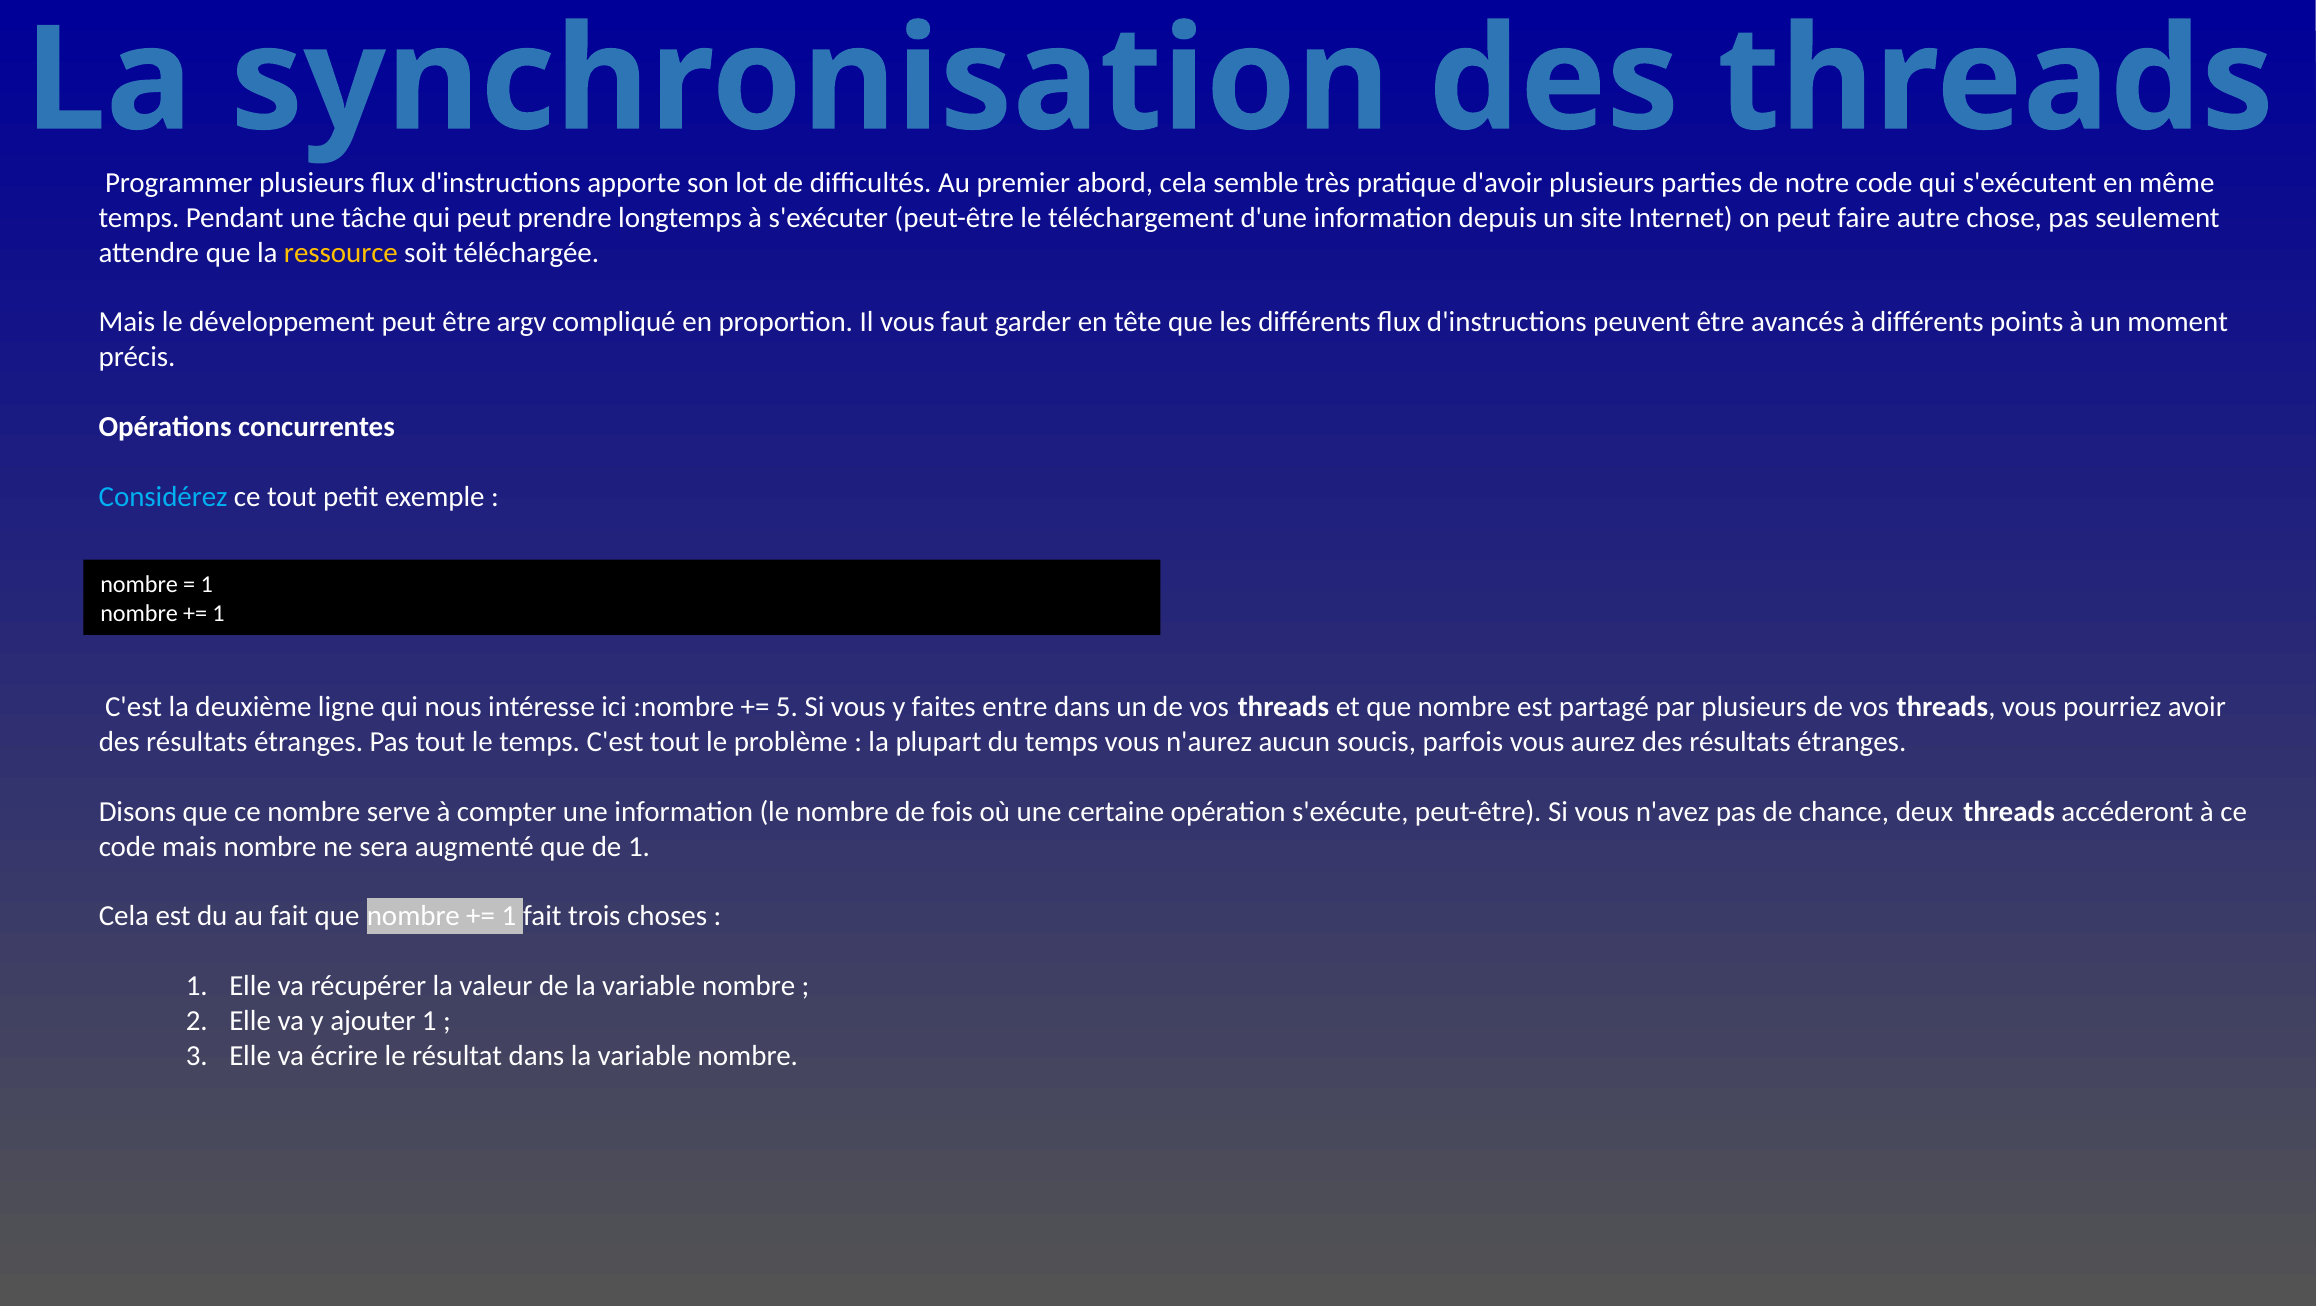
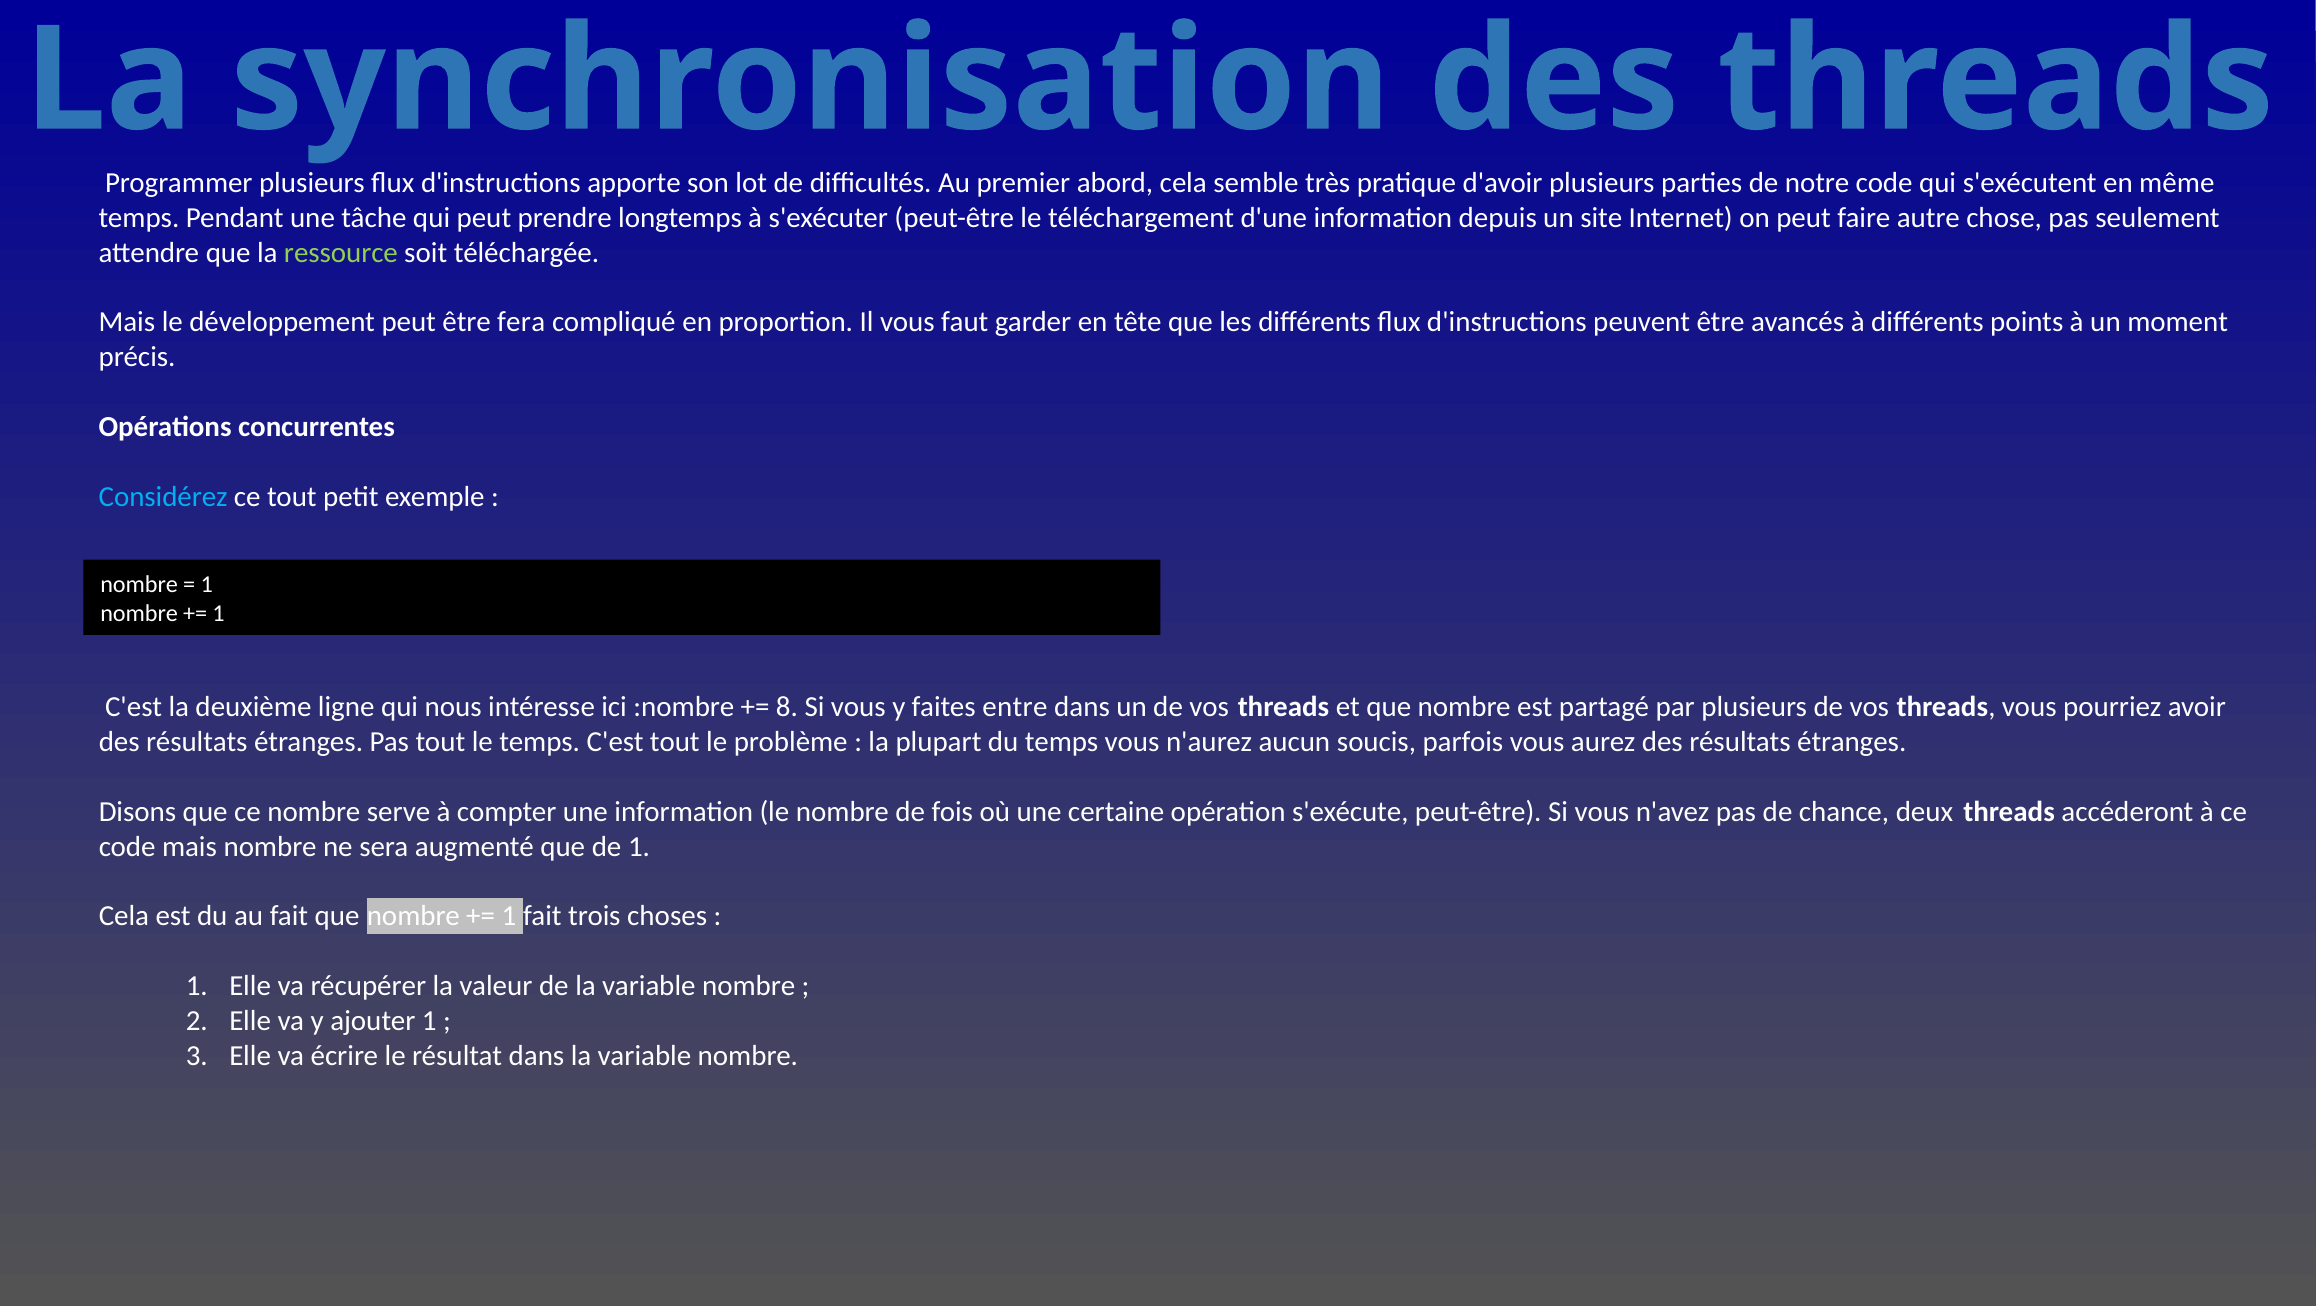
ressource colour: yellow -> light green (341, 253)
argv: argv -> fera (521, 322)
5: 5 -> 8 (787, 707)
